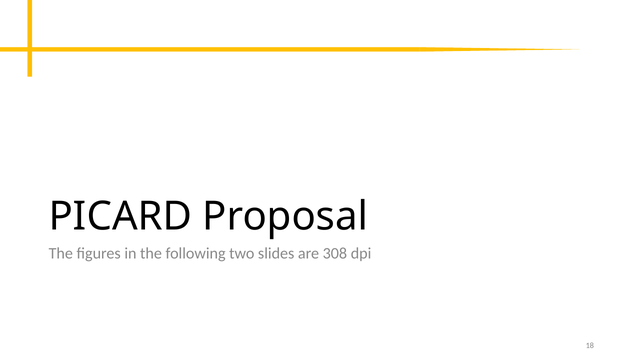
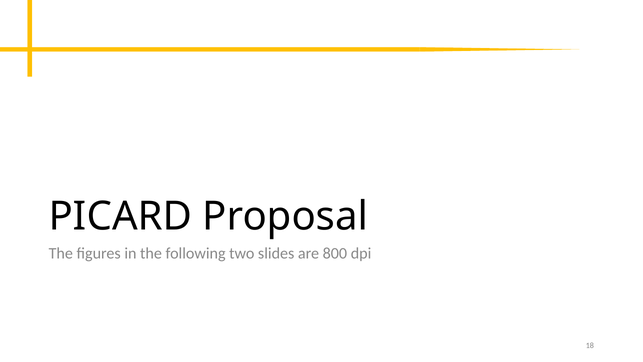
308: 308 -> 800 (335, 253)
